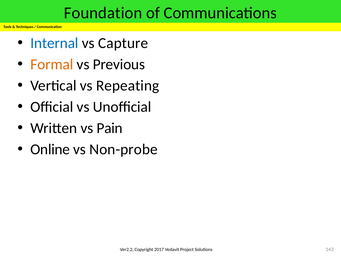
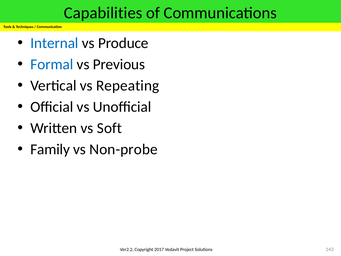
Foundation: Foundation -> Capabilities (103, 13)
Capture: Capture -> Produce (123, 43)
Formal colour: orange -> blue (52, 64)
Pain: Pain -> Soft (109, 128)
Online: Online -> Family (50, 149)
